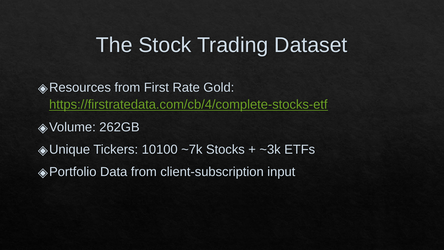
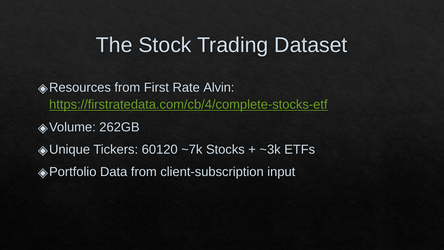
Gold: Gold -> Alvin (219, 87)
10100: 10100 -> 60120 (160, 149)
